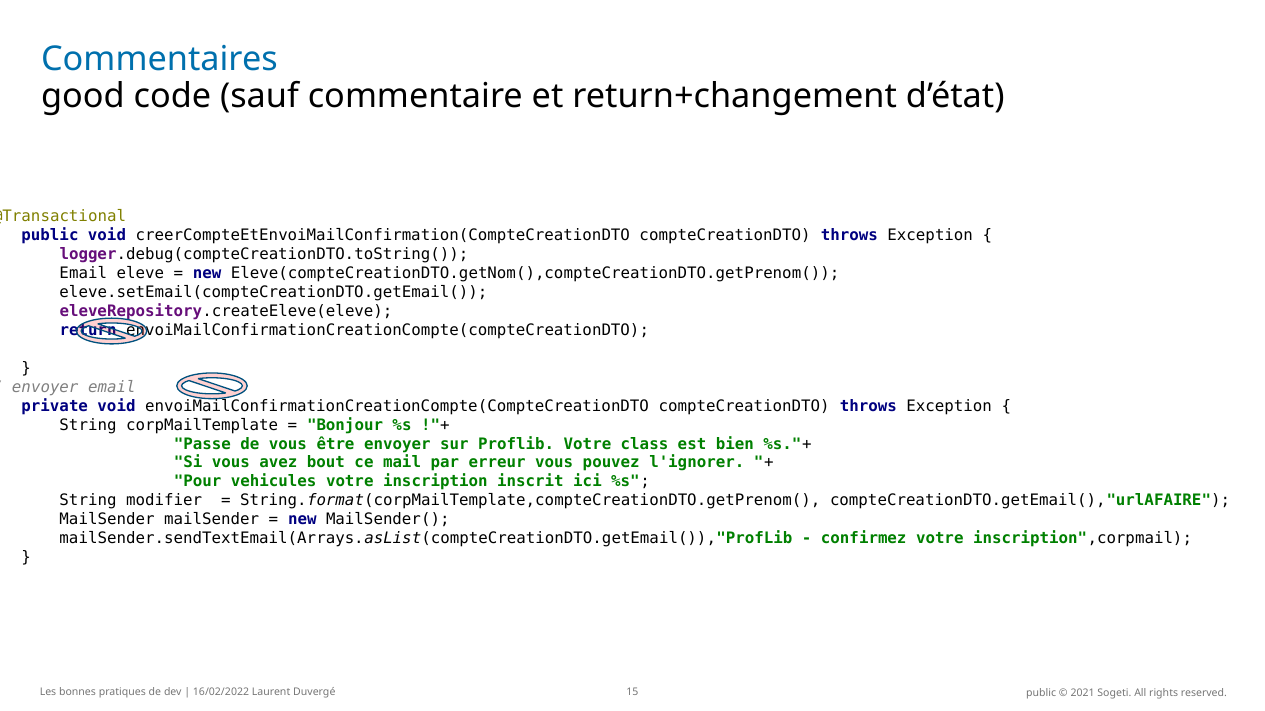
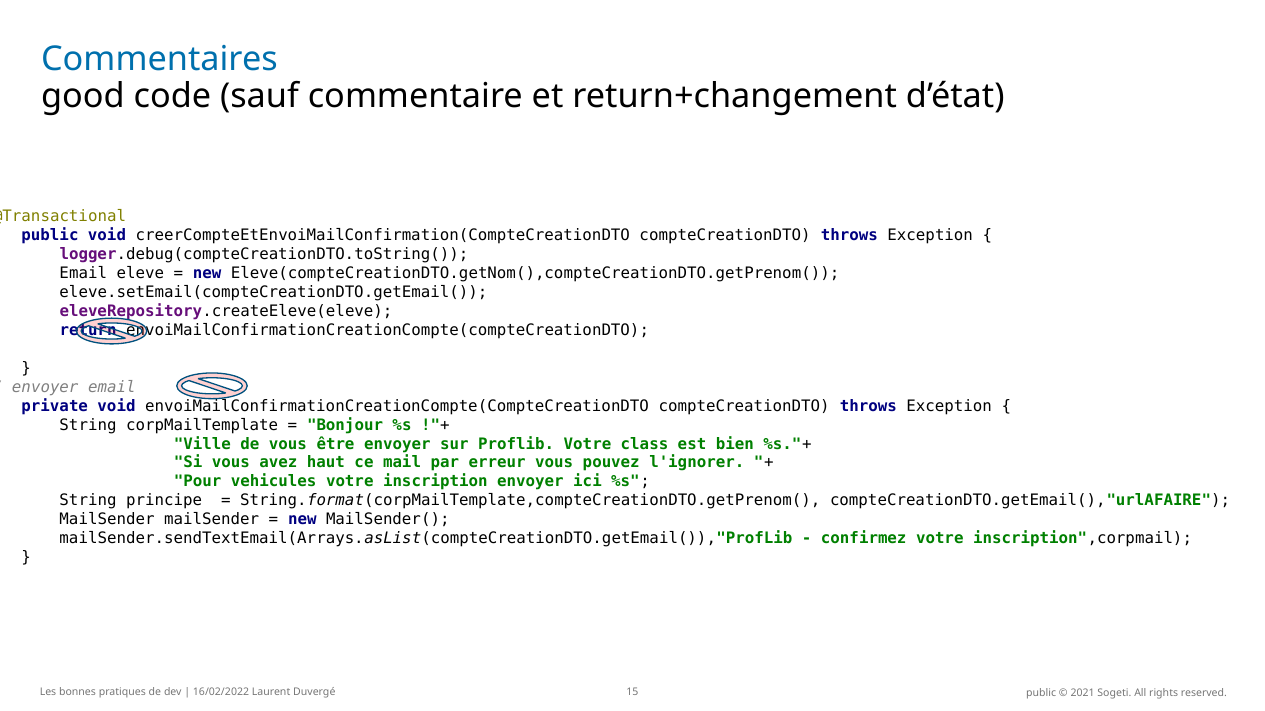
Passe: Passe -> Ville (202, 444)
bout: bout -> haut (326, 463)
inscription inscrit: inscrit -> envoyer (530, 482)
modifier: modifier -> principe (164, 501)
